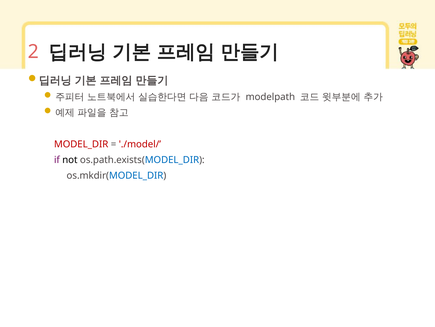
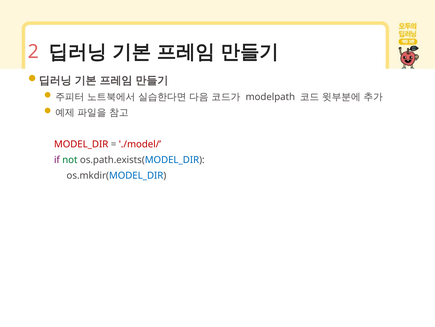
not colour: black -> green (70, 160)
